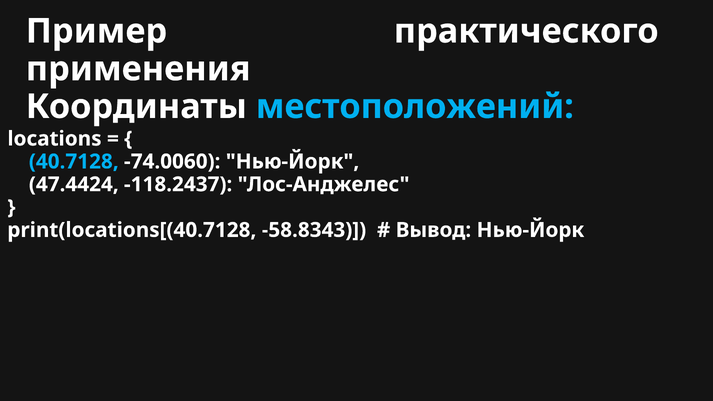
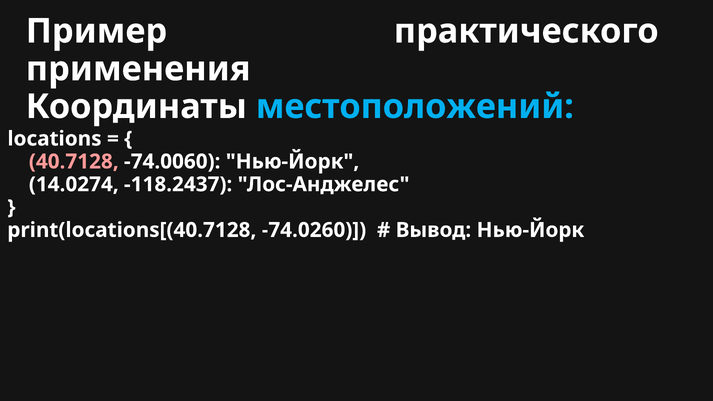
40.7128 colour: light blue -> pink (74, 162)
47.4424: 47.4424 -> 14.0274 (74, 184)
-58.8343: -58.8343 -> -74.0260 (314, 230)
